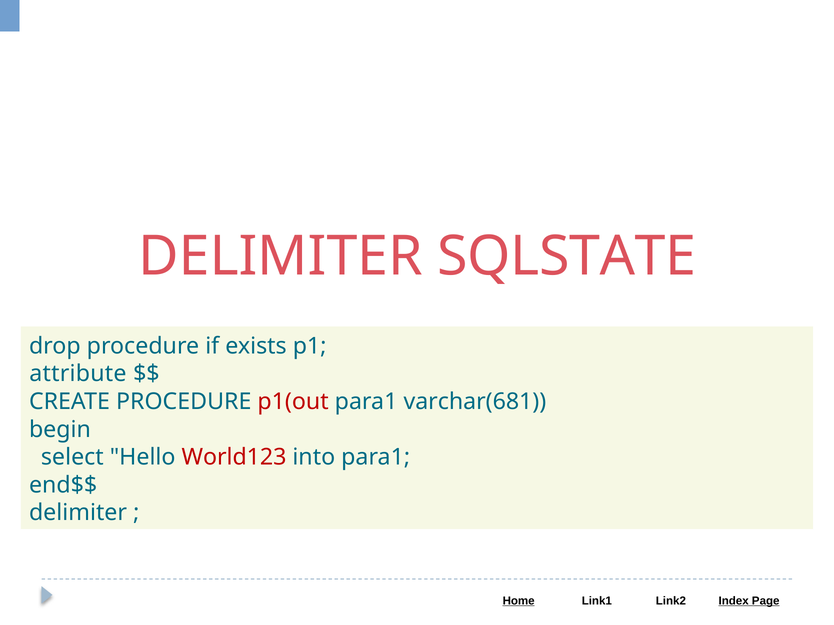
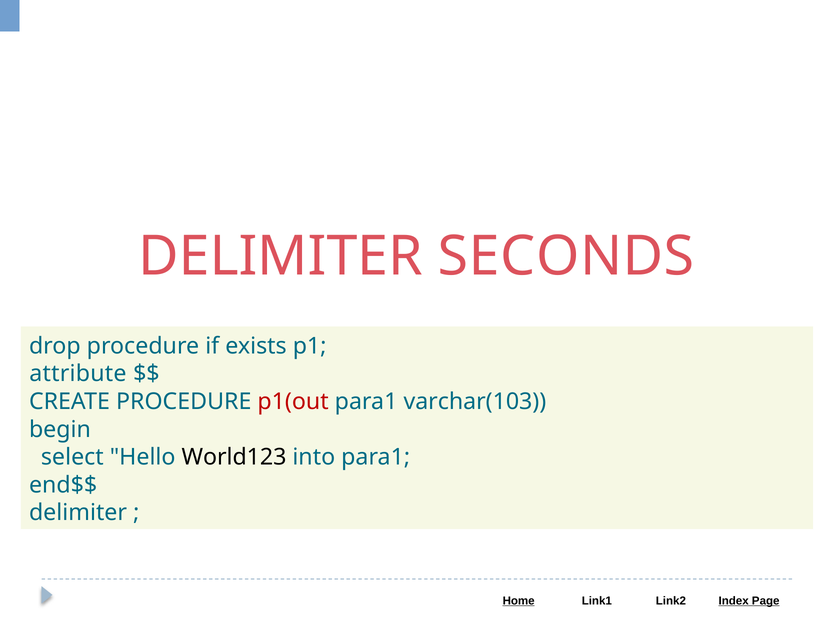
SQLSTATE: SQLSTATE -> SECONDS (566, 257)
varchar(681: varchar(681 -> varchar(103 (475, 402)
World123 colour: red -> black (234, 458)
